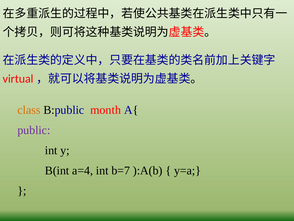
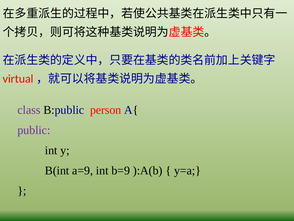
class colour: orange -> purple (29, 110)
month: month -> person (106, 110)
a=4: a=4 -> a=9 (83, 170)
b=7: b=7 -> b=9 (121, 170)
